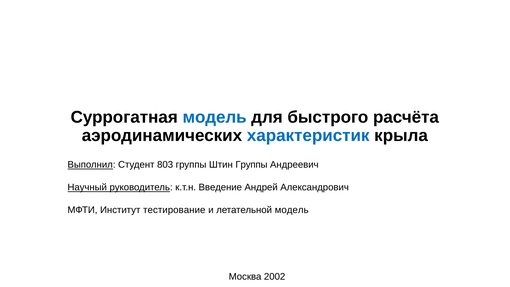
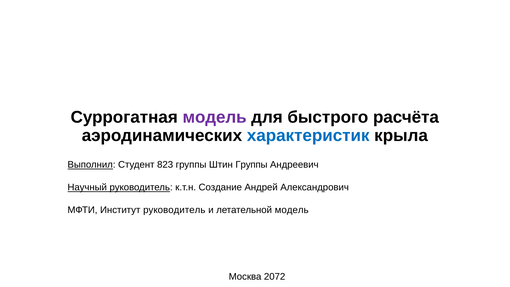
модель colour: blue -> purple (215, 117)
803: 803 -> 823 (165, 165)
Введение: Введение -> Создание (220, 187)
Институт тестирование: тестирование -> руководитель (174, 210)
2002: 2002 -> 2072 (275, 277)
